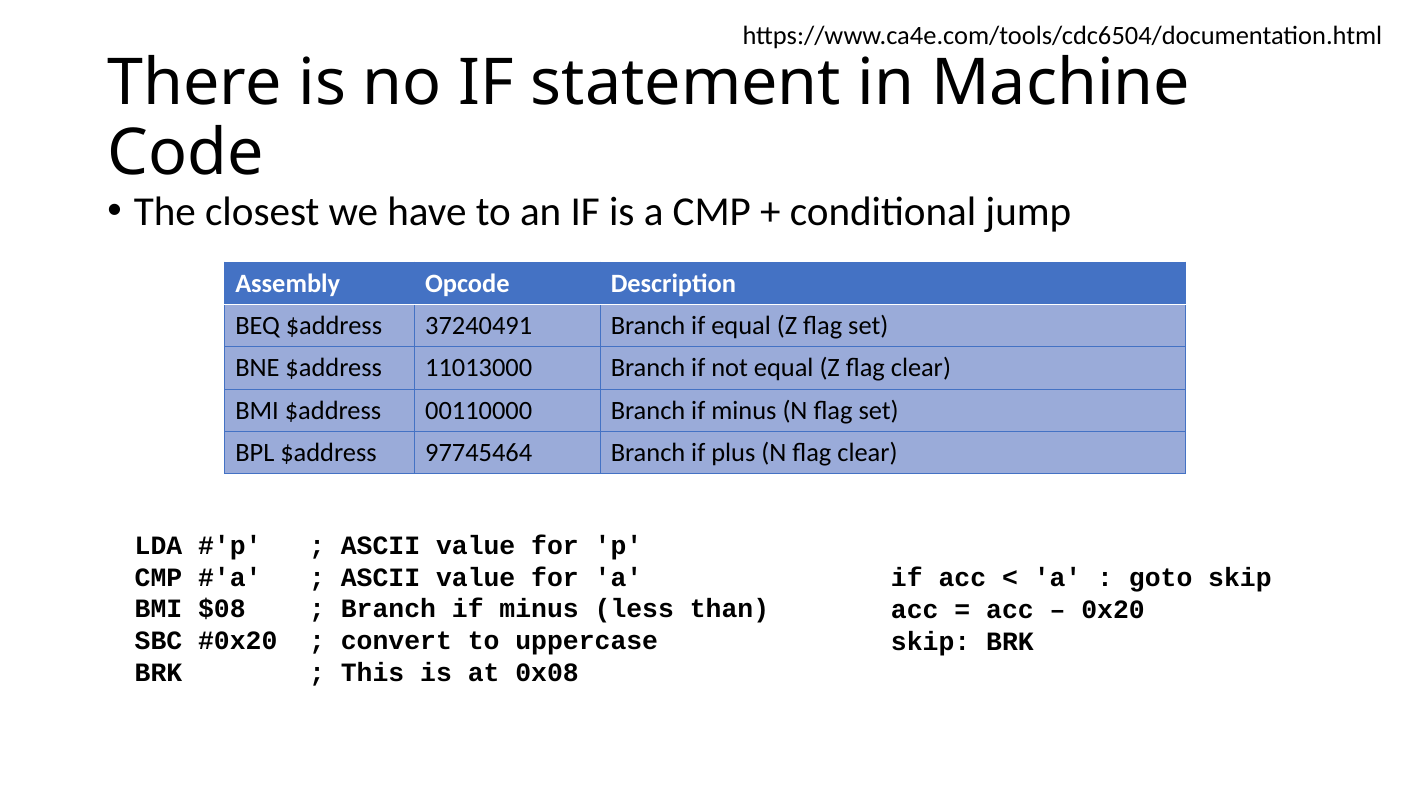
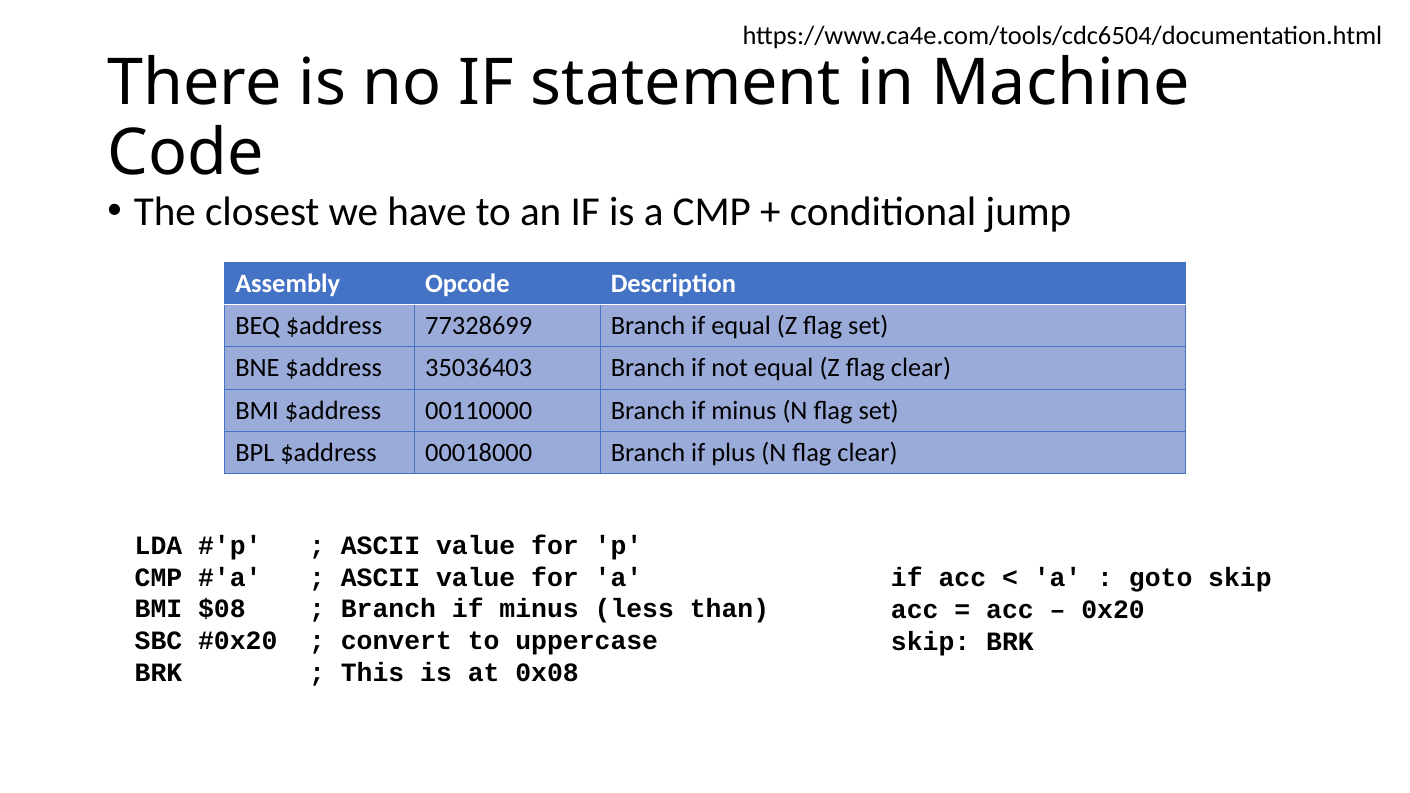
37240491: 37240491 -> 77328699 (479, 326)
11013000: 11013000 -> 35036403 (479, 368)
97745464: 97745464 -> 00018000 (479, 453)
